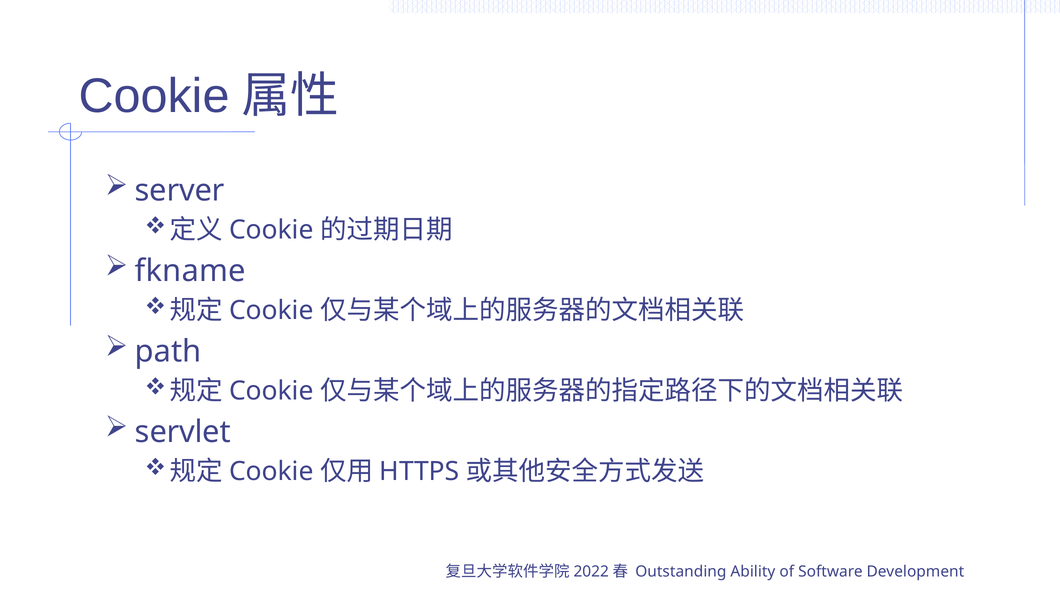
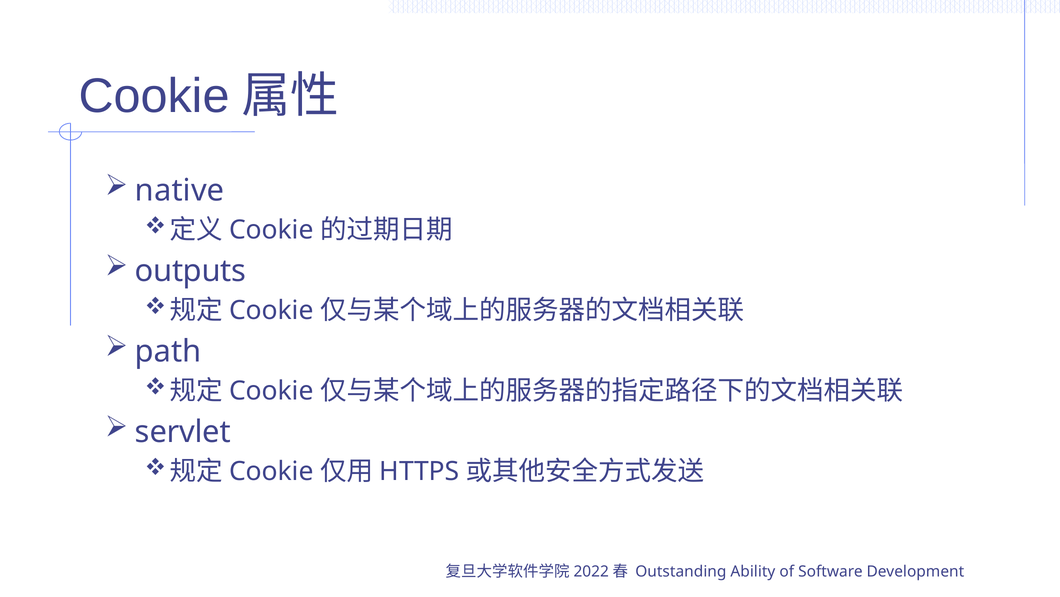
server: server -> native (180, 190)
fkname: fkname -> outputs (190, 271)
